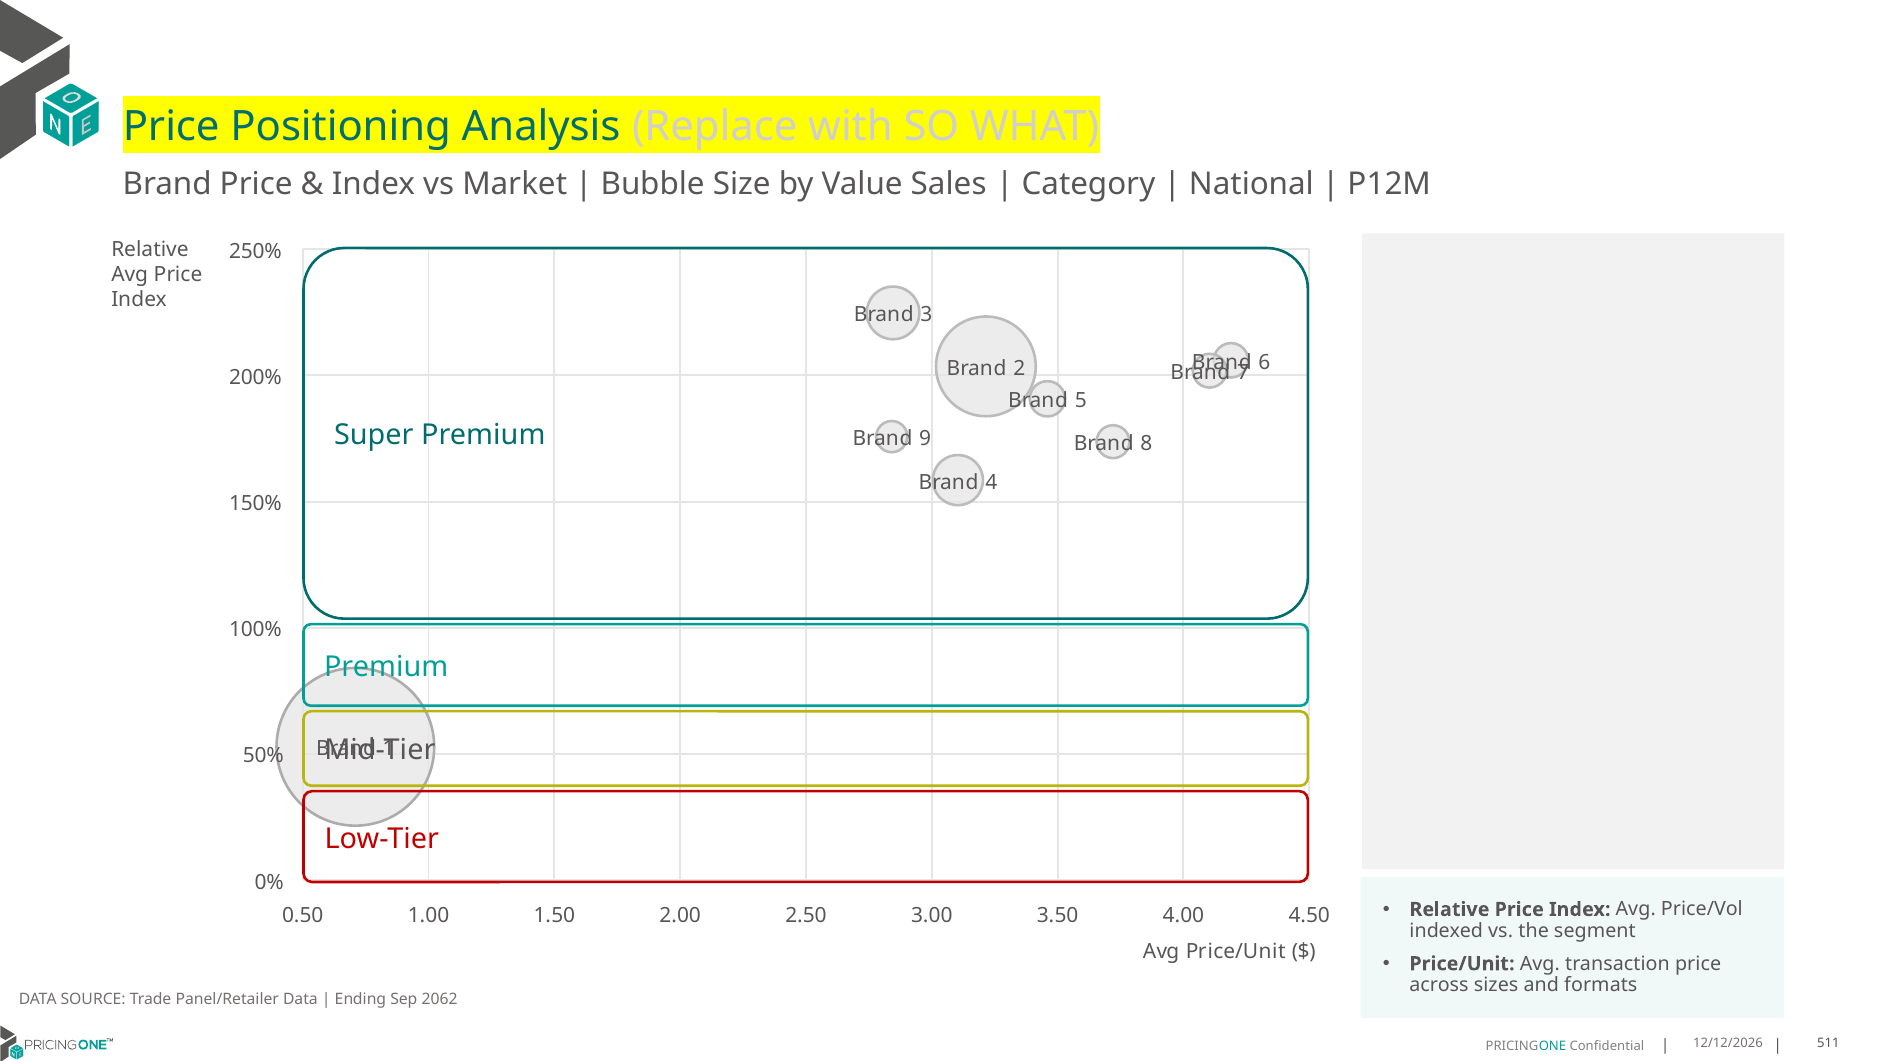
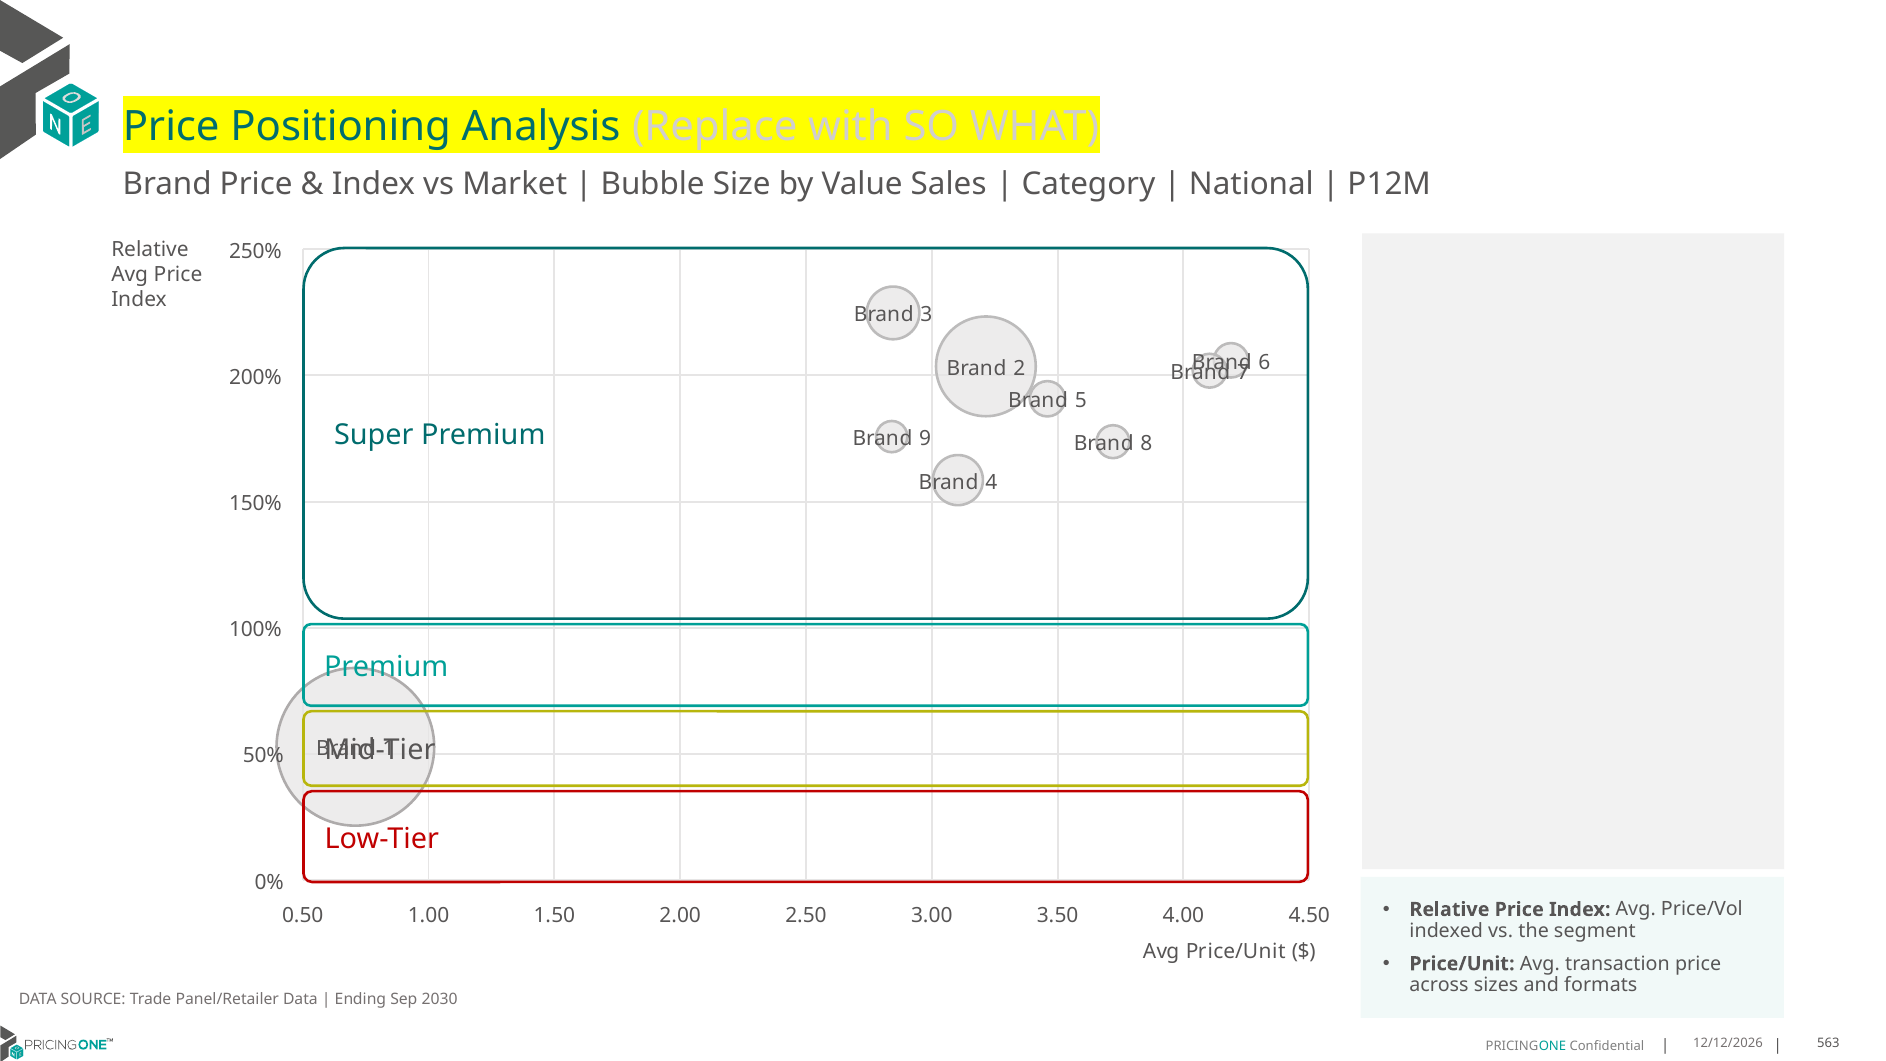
2062: 2062 -> 2030 (440, 999)
511: 511 -> 563 (1828, 1043)
